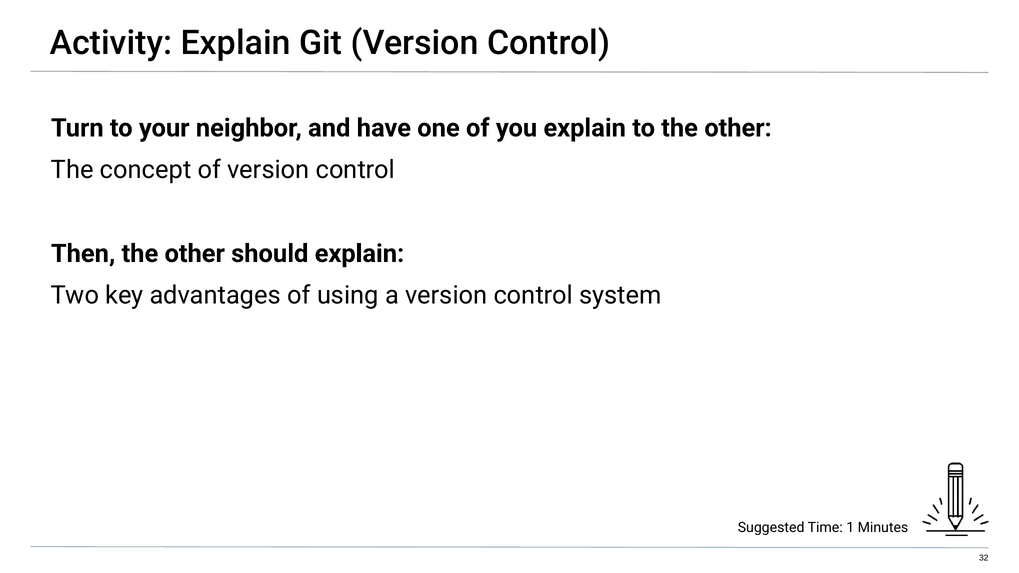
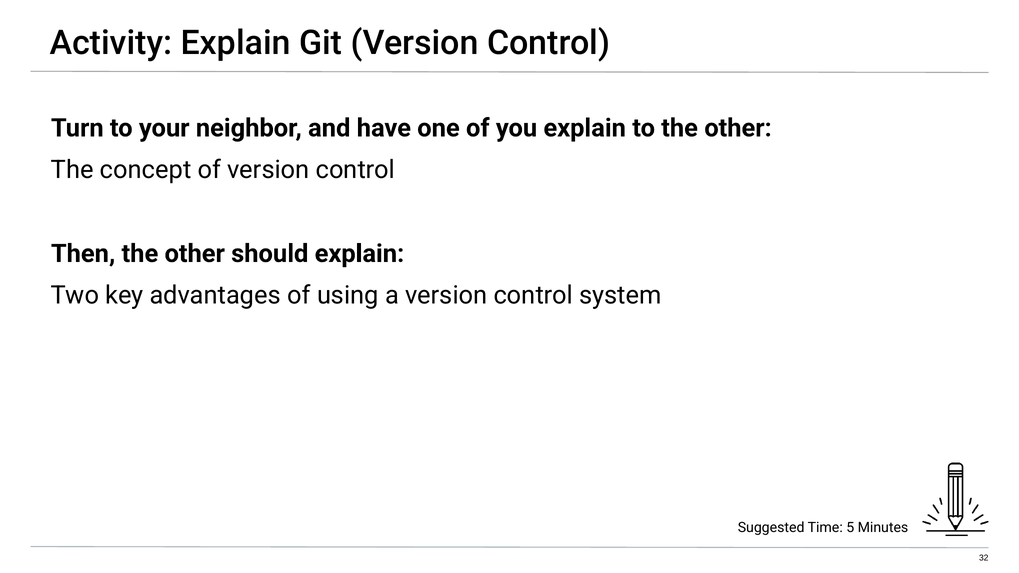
1: 1 -> 5 (850, 528)
